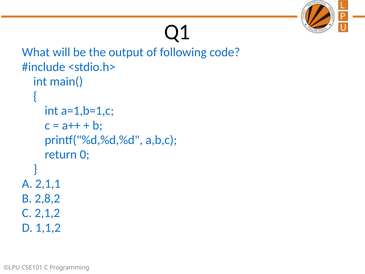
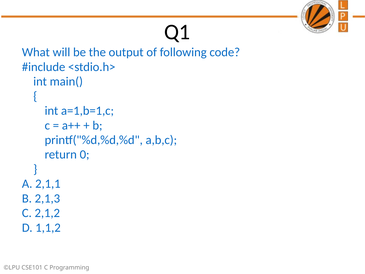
2,8,2: 2,8,2 -> 2,1,3 (47, 198)
